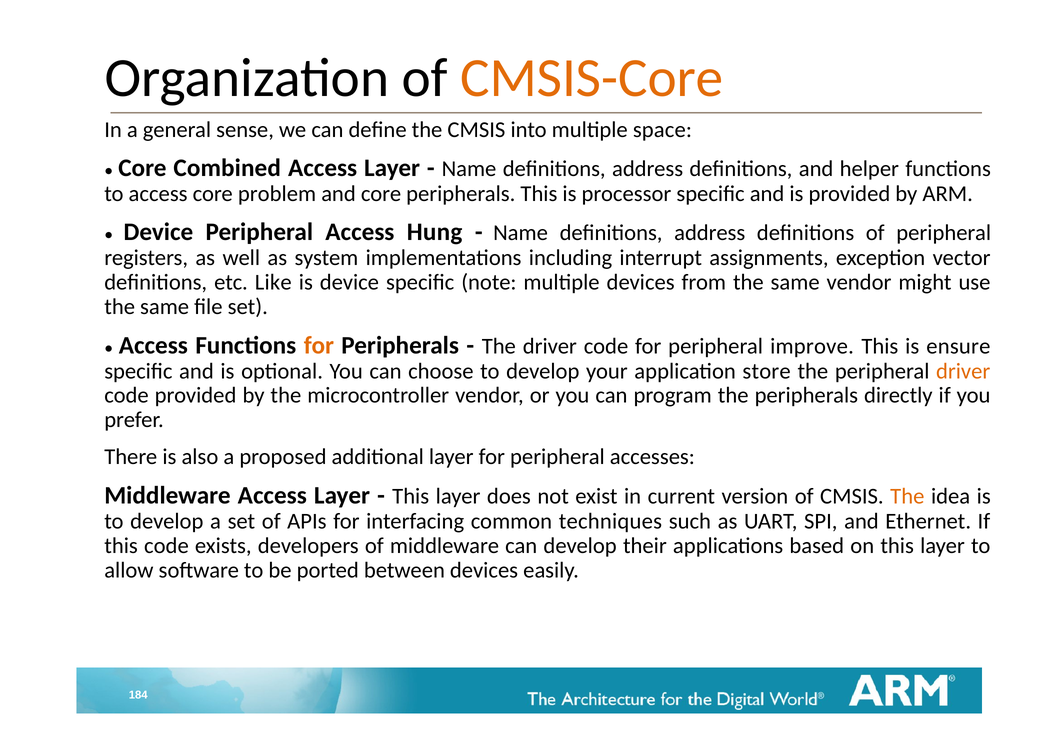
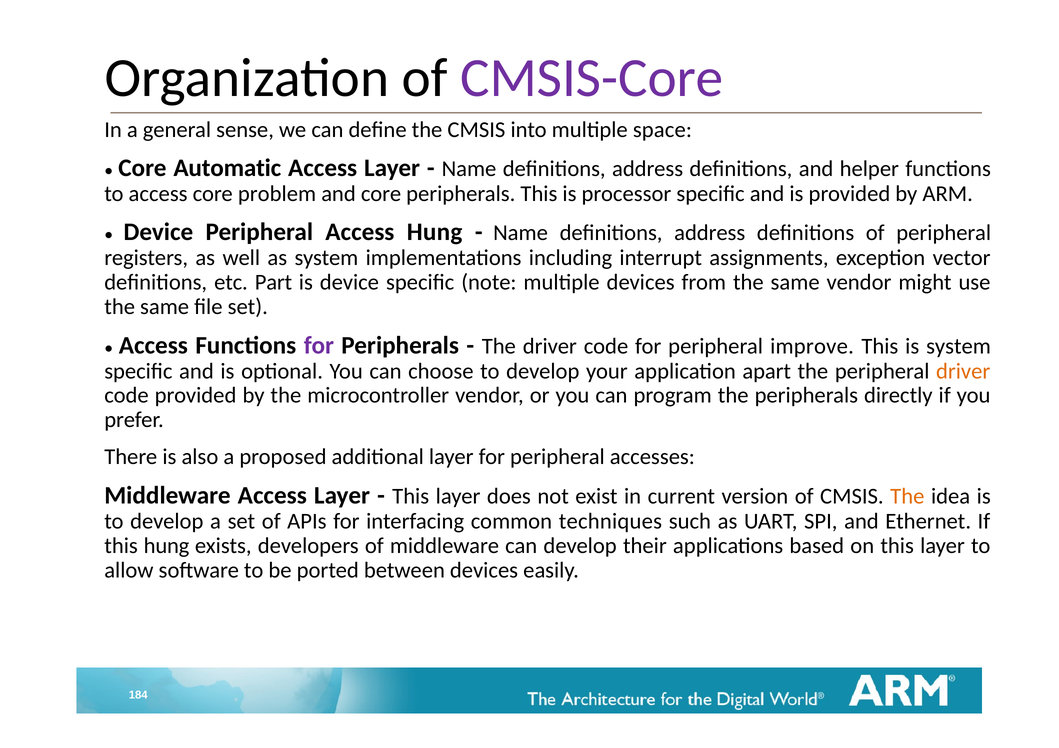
CMSIS-Core colour: orange -> purple (592, 78)
Combined: Combined -> Automatic (227, 168)
Like: Like -> Part (273, 283)
for colour: orange -> purple (319, 345)
is ensure: ensure -> system (959, 346)
store: store -> apart (767, 371)
this code: code -> hung (167, 546)
